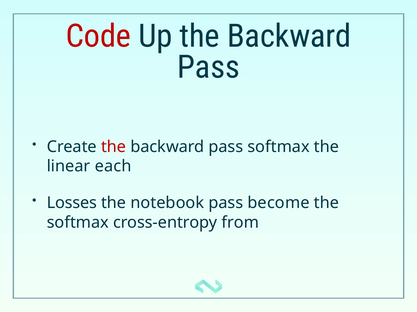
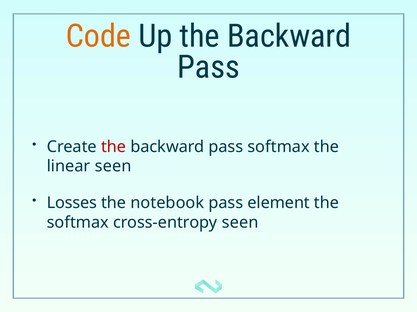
Code colour: red -> orange (98, 36)
linear each: each -> seen (113, 167)
become: become -> element (279, 203)
cross-entropy from: from -> seen (240, 223)
